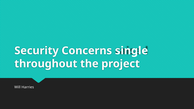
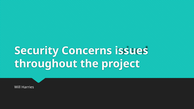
single: single -> issues (132, 51)
